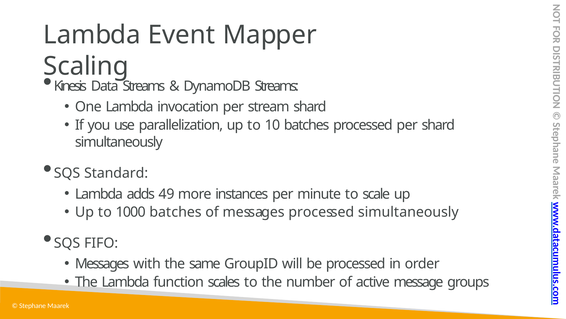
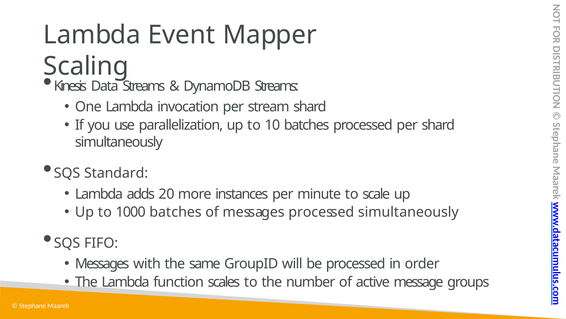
49: 49 -> 20 (166, 194)
